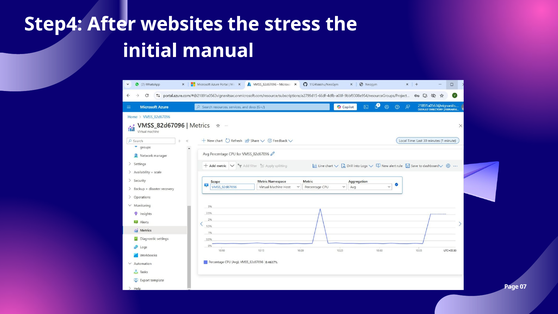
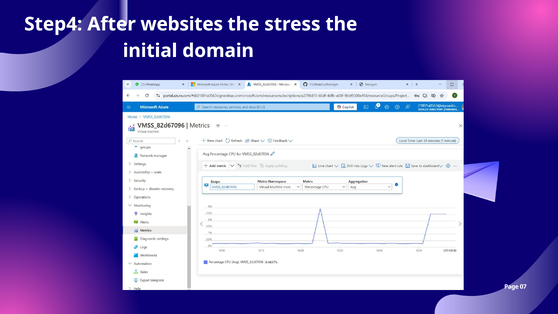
manual: manual -> domain (218, 51)
